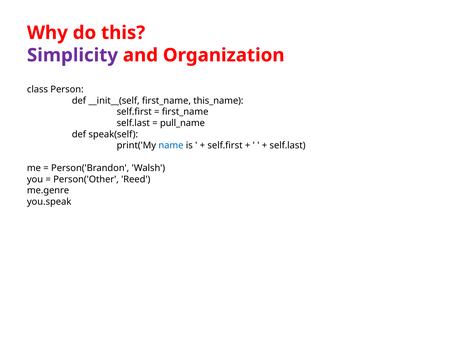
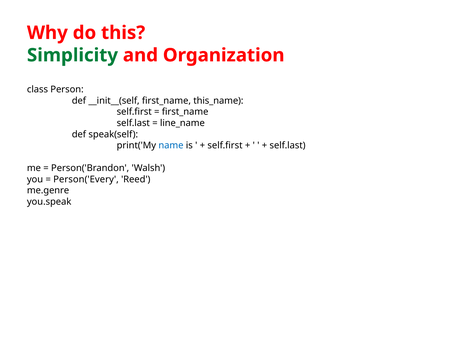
Simplicity colour: purple -> green (72, 55)
pull_name: pull_name -> line_name (182, 123)
Person('Other: Person('Other -> Person('Every (86, 179)
